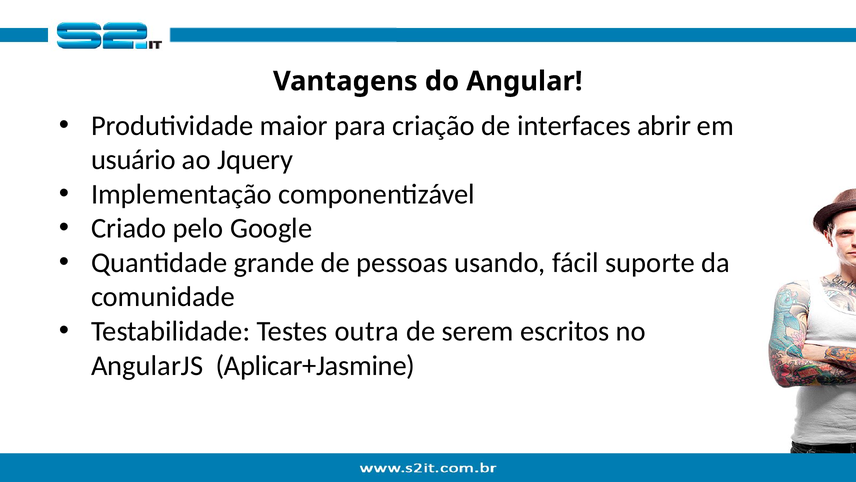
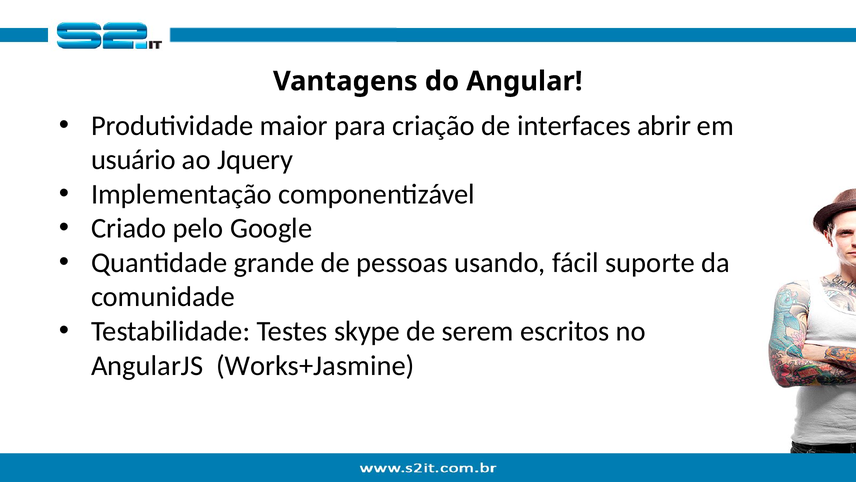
outra: outra -> skype (367, 331)
Aplicar+Jasmine: Aplicar+Jasmine -> Works+Jasmine (315, 365)
